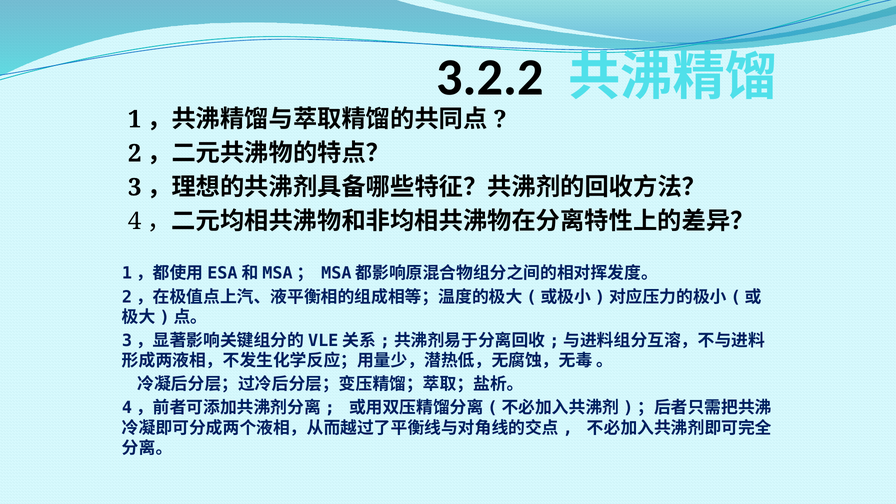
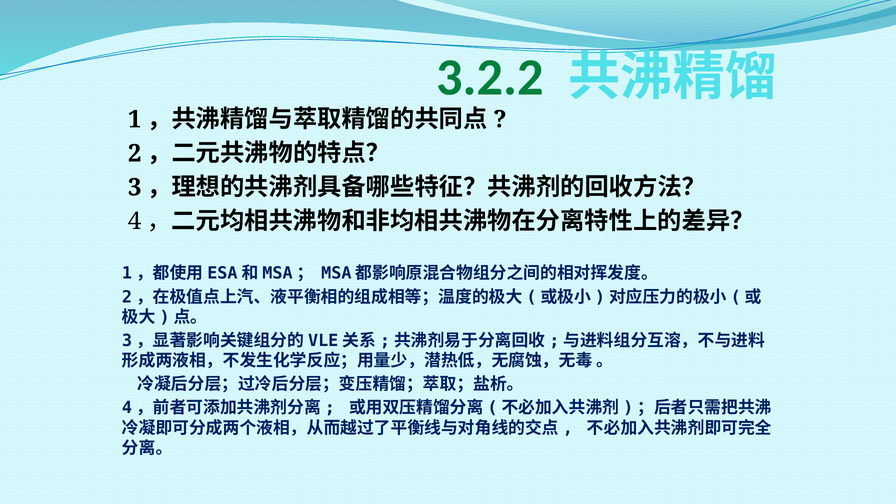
3.2.2 colour: black -> green (490, 77)
